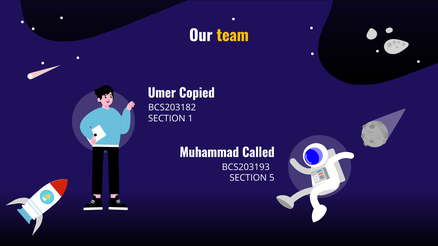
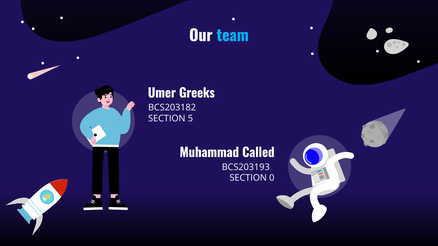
team colour: yellow -> light blue (233, 36)
Copied: Copied -> Greeks (197, 93)
1: 1 -> 5 (190, 119)
5: 5 -> 0 (272, 178)
